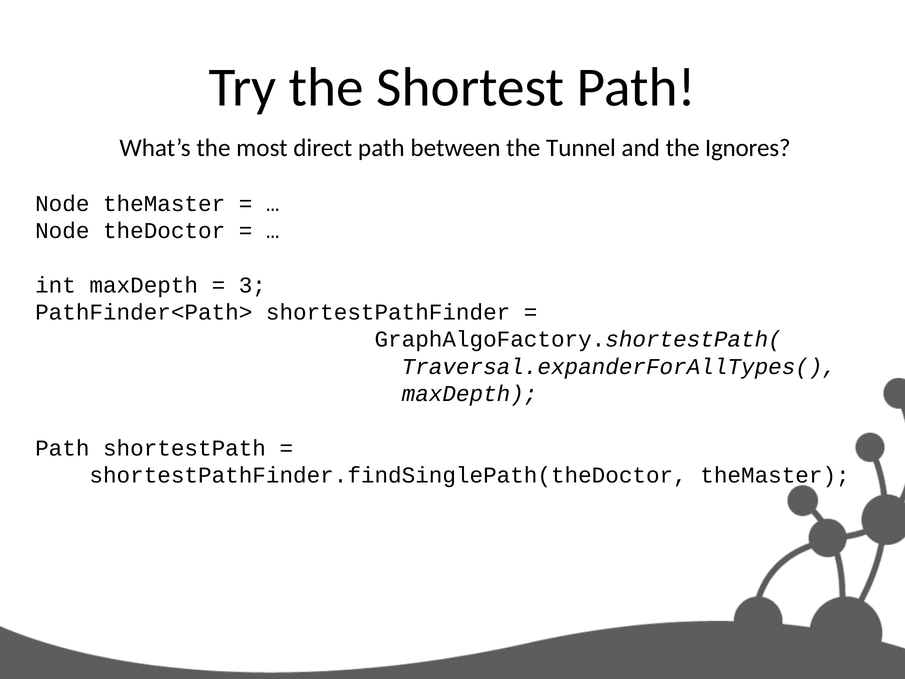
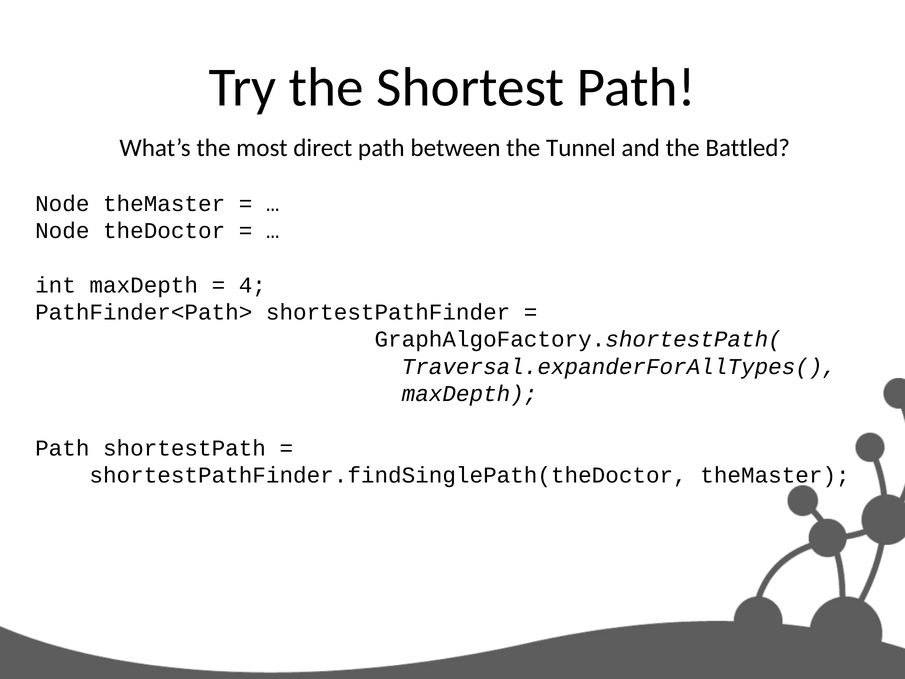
Ignores: Ignores -> Battled (748, 148)
3: 3 -> 4 (252, 285)
